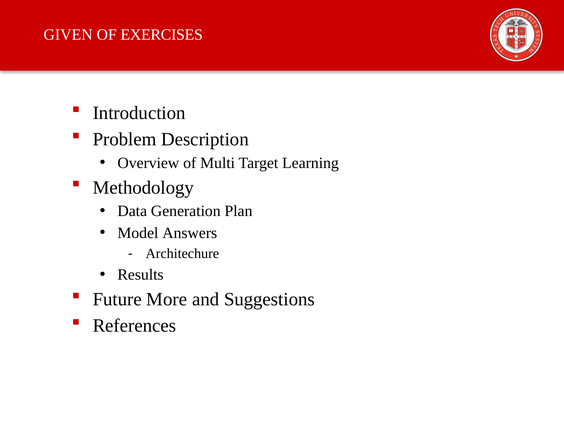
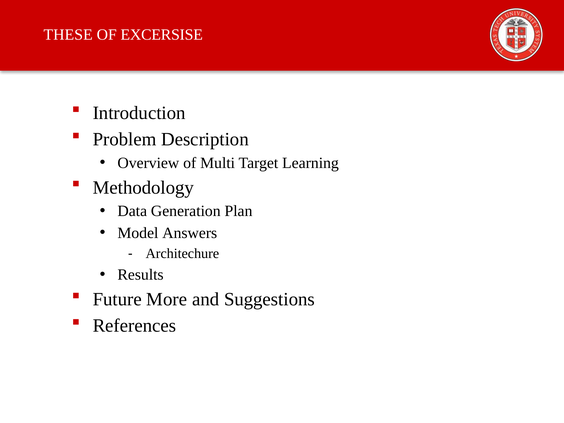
GIVEN: GIVEN -> THESE (68, 35)
EXERCISES: EXERCISES -> EXCERSISE (162, 35)
